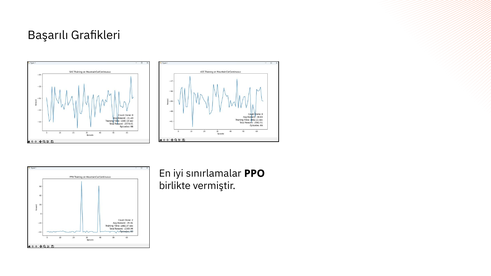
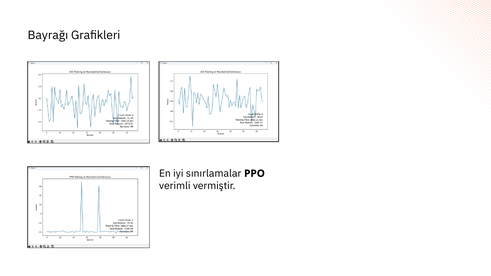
Başarılı: Başarılı -> Bayrağı (48, 35)
birlikte: birlikte -> verimli (175, 186)
